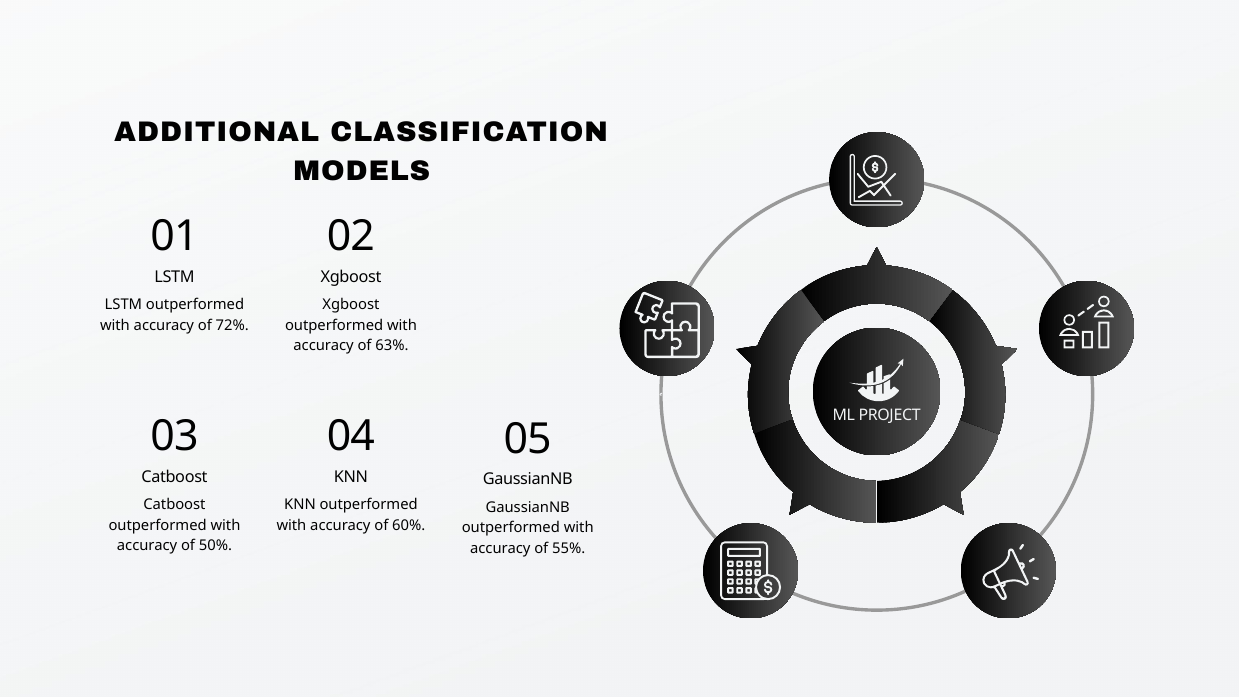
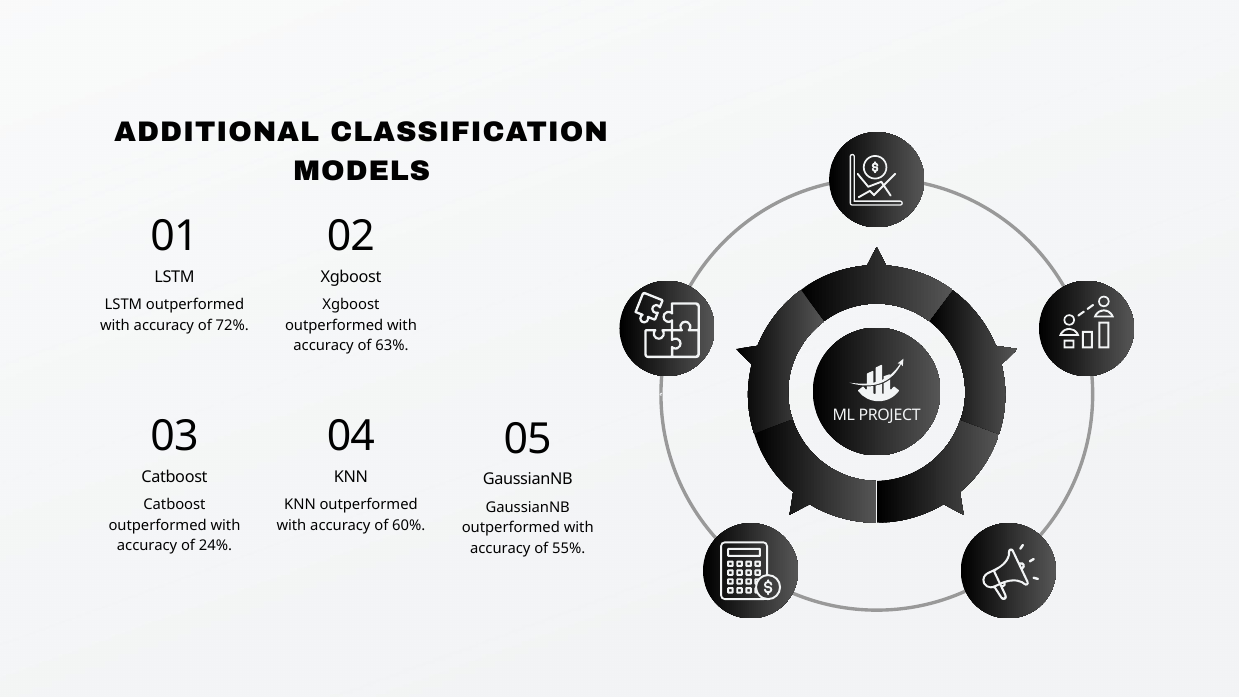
50%: 50% -> 24% (215, 546)
